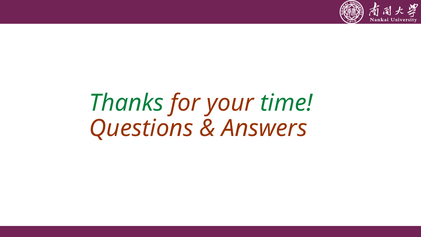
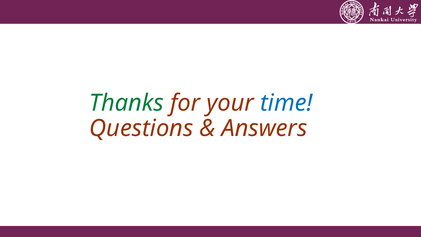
time colour: green -> blue (286, 103)
